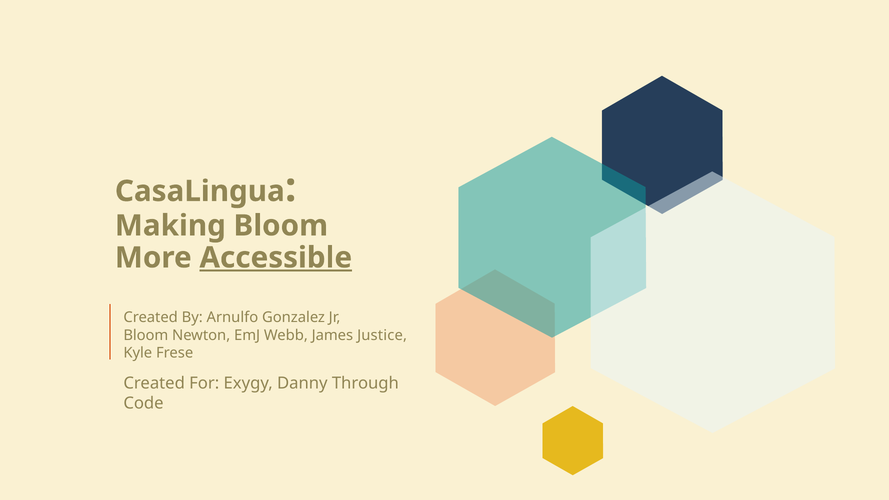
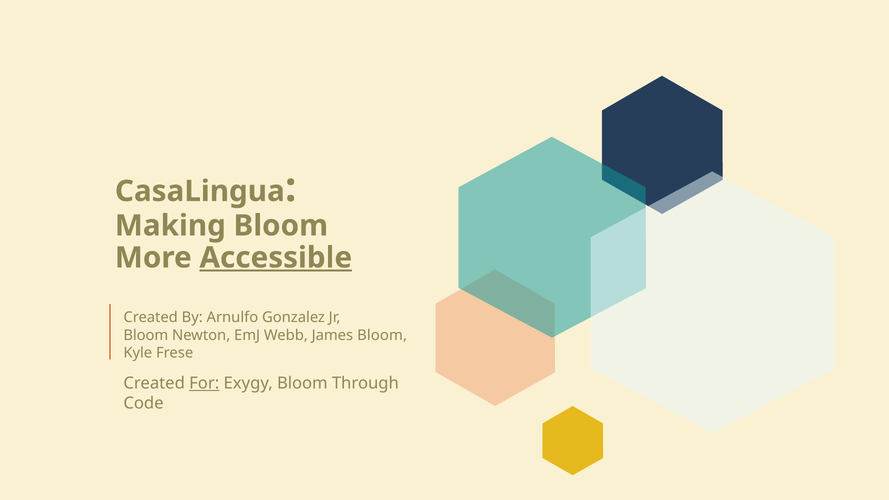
James Justice: Justice -> Bloom (382, 335)
For underline: none -> present (204, 383)
Exygy Danny: Danny -> Bloom (302, 383)
